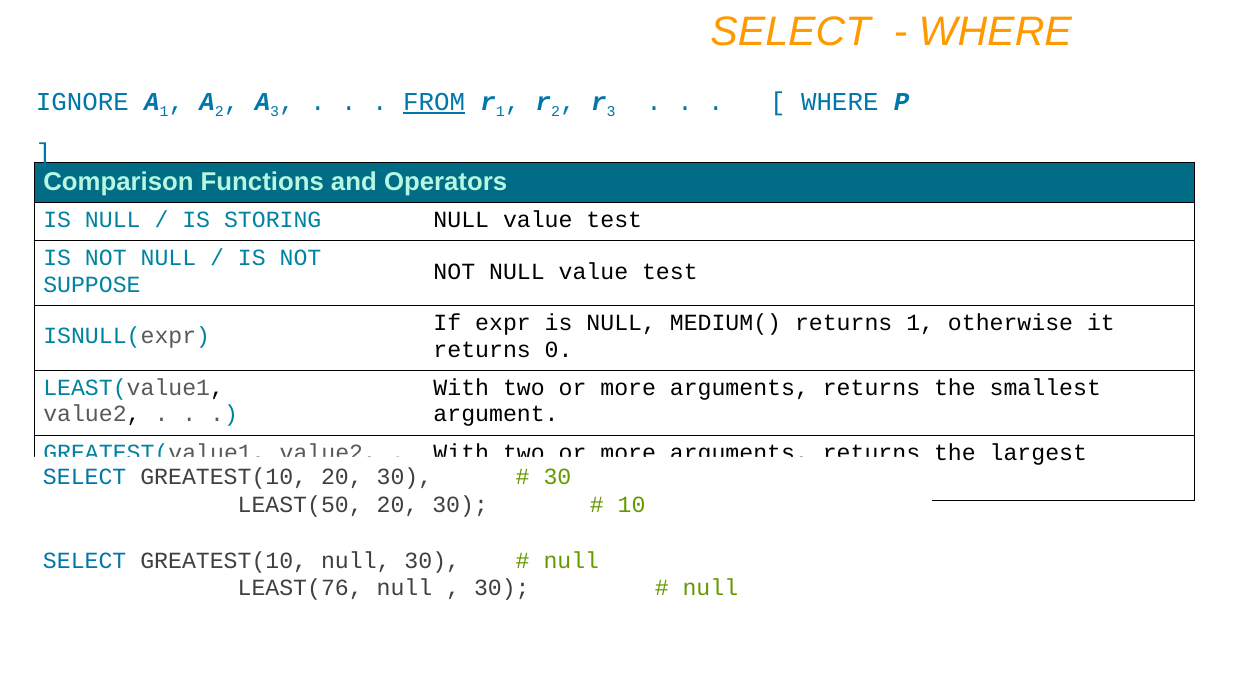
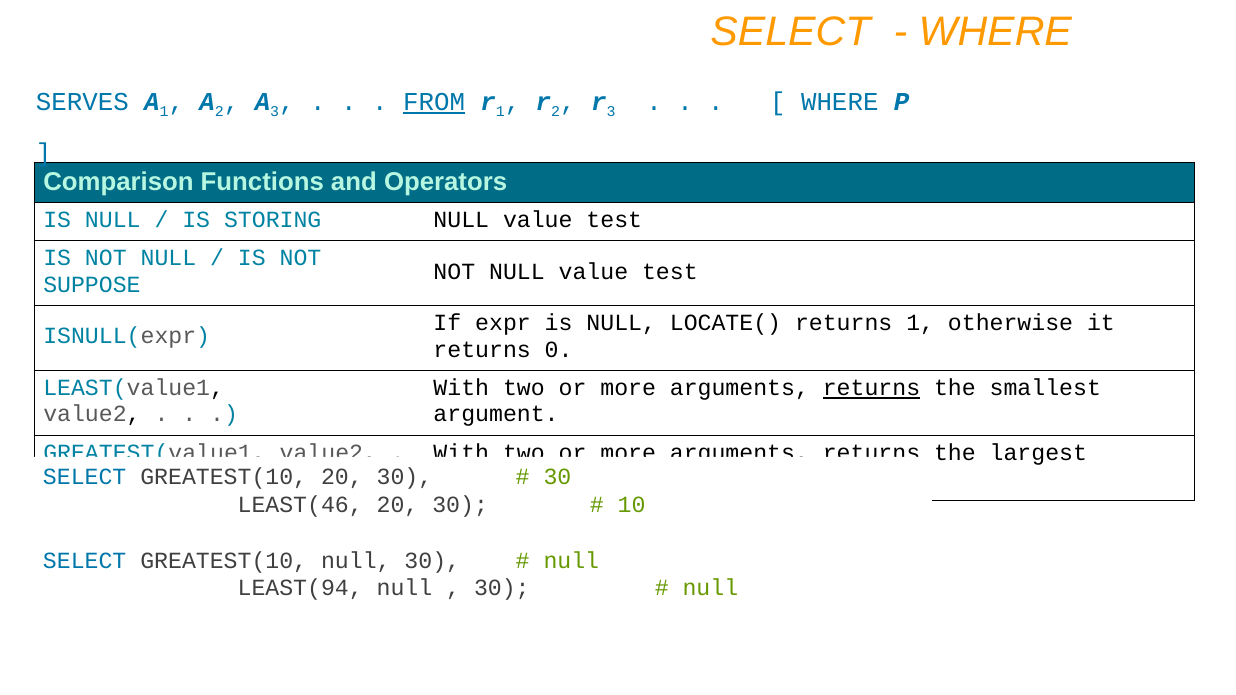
IGNORE: IGNORE -> SERVES (82, 102)
MEDIUM(: MEDIUM( -> LOCATE( (725, 323)
returns underline: none -> present (871, 388)
LEAST(50: LEAST(50 -> LEAST(46 (300, 505)
LEAST(76: LEAST(76 -> LEAST(94 (300, 588)
